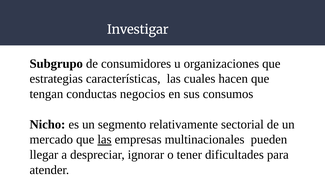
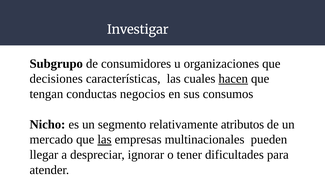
estrategias: estrategias -> decisiones (56, 79)
hacen underline: none -> present (233, 79)
sectorial: sectorial -> atributos (242, 124)
